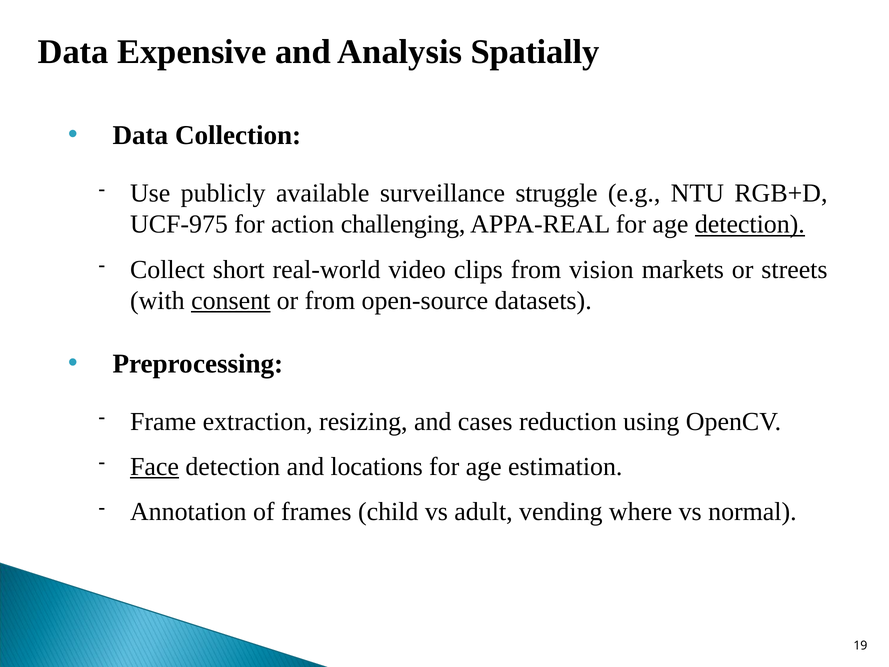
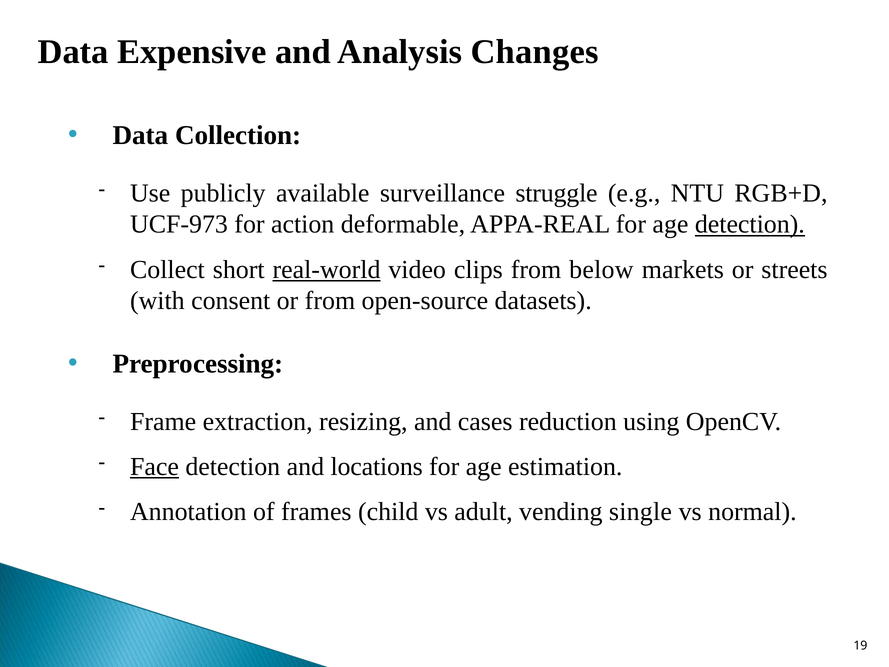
Spatially: Spatially -> Changes (535, 52)
UCF-975: UCF-975 -> UCF-973 (179, 224)
challenging: challenging -> deformable (403, 224)
real-world underline: none -> present (327, 269)
vision: vision -> below (601, 269)
consent underline: present -> none (231, 301)
where: where -> single (640, 512)
